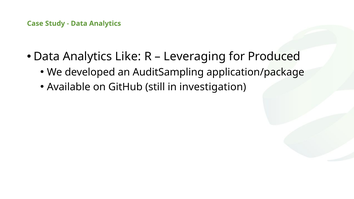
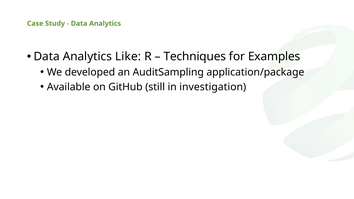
Leveraging: Leveraging -> Techniques (195, 57)
Produced: Produced -> Examples (274, 57)
